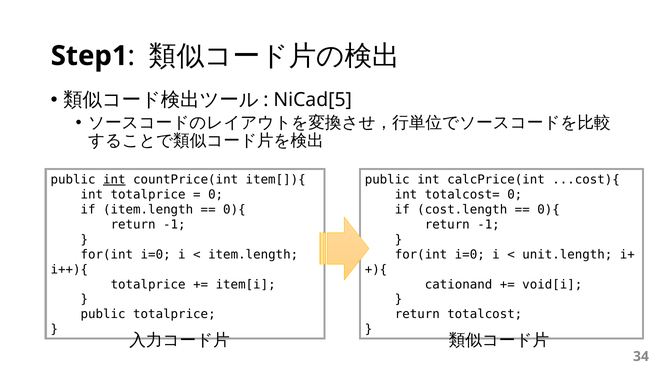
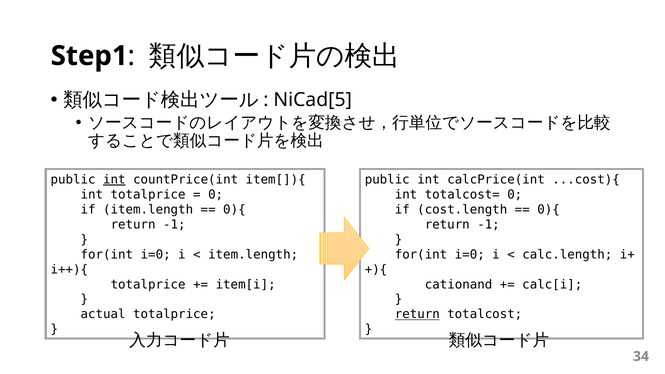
unit.length: unit.length -> calc.length (567, 255)
void[i: void[i -> calc[i (552, 284)
public: public -> actual (103, 314)
return underline: none -> present (417, 314)
